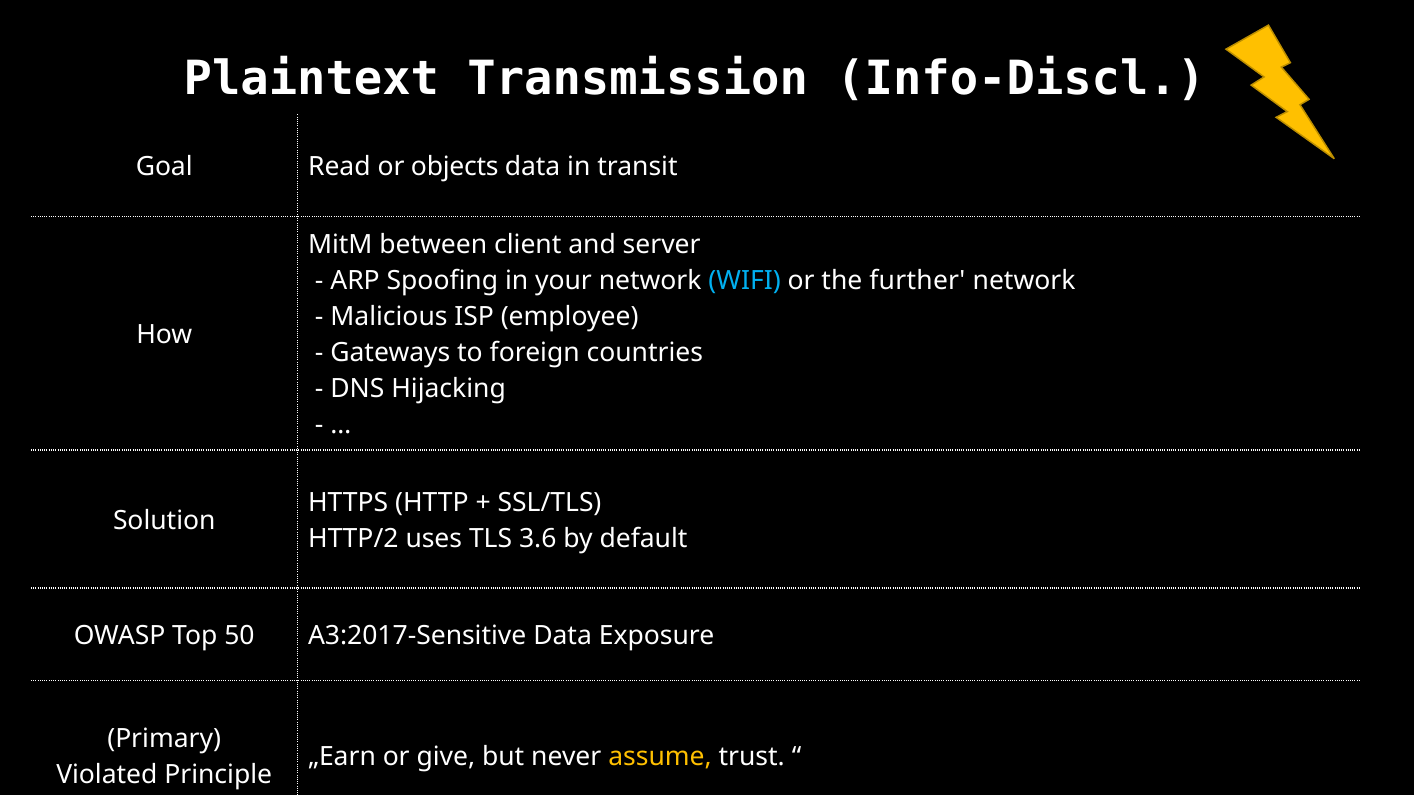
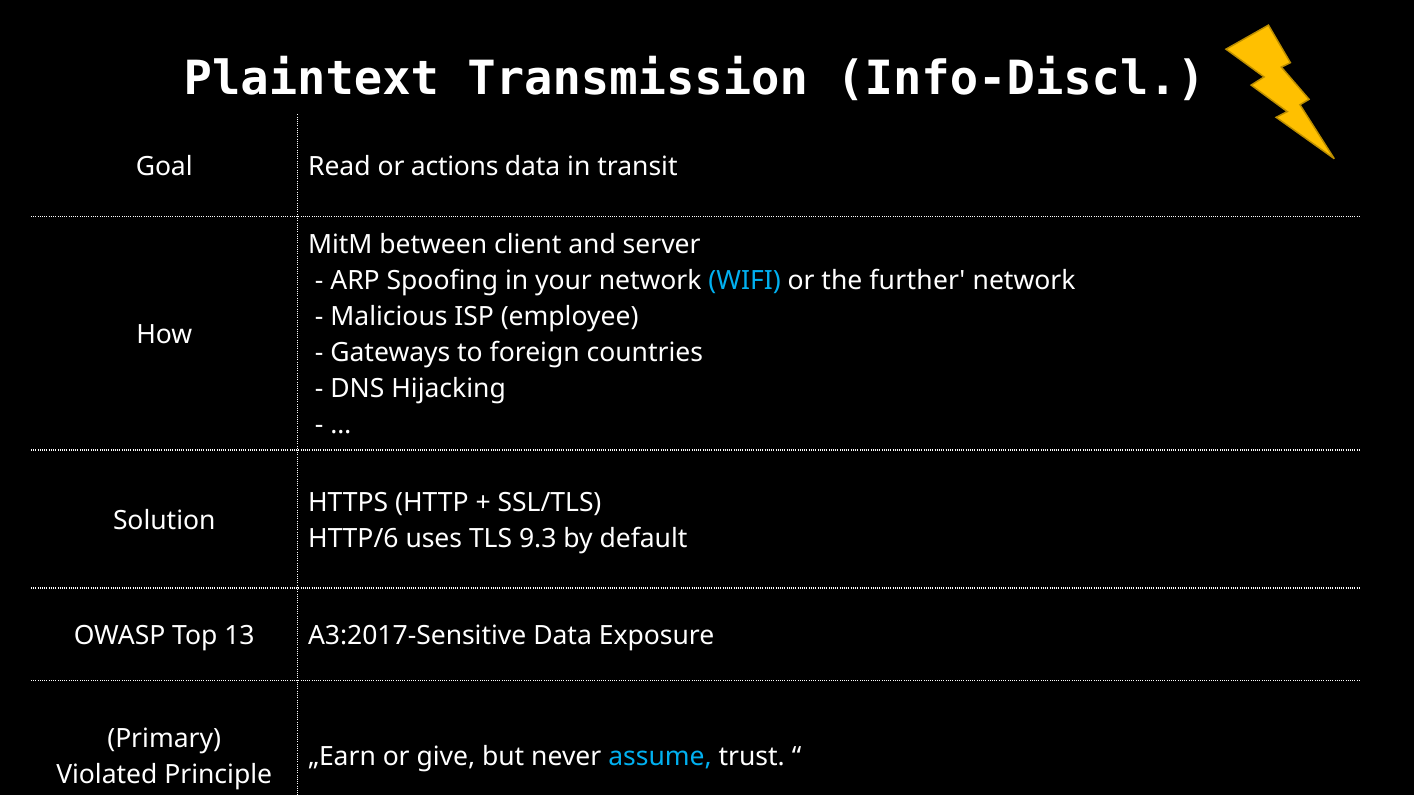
objects: objects -> actions (455, 167)
HTTP/2: HTTP/2 -> HTTP/6 (353, 539)
3.6: 3.6 -> 9.3 (538, 539)
50: 50 -> 13 (240, 636)
assume colour: yellow -> light blue (660, 757)
